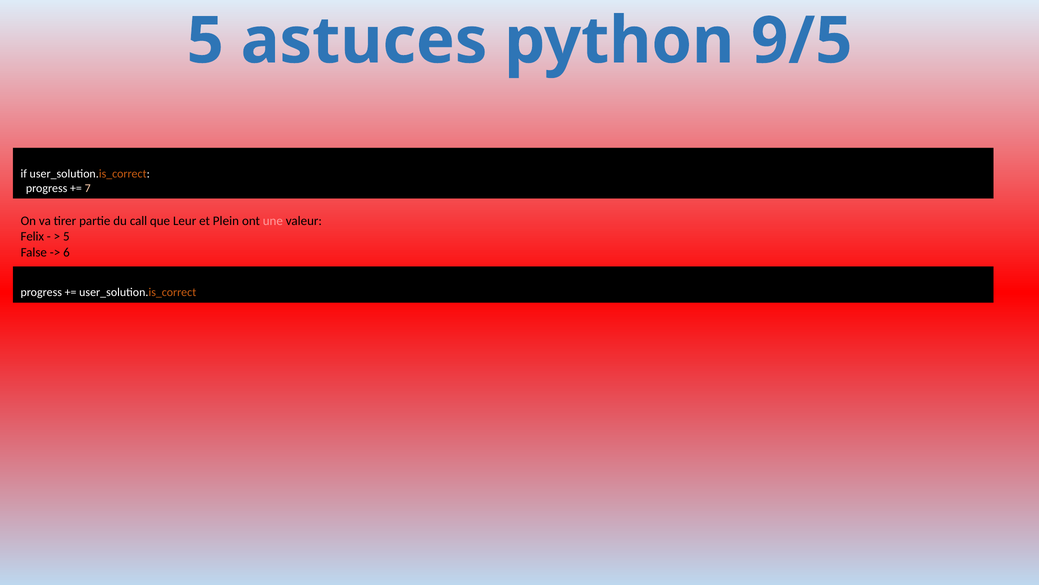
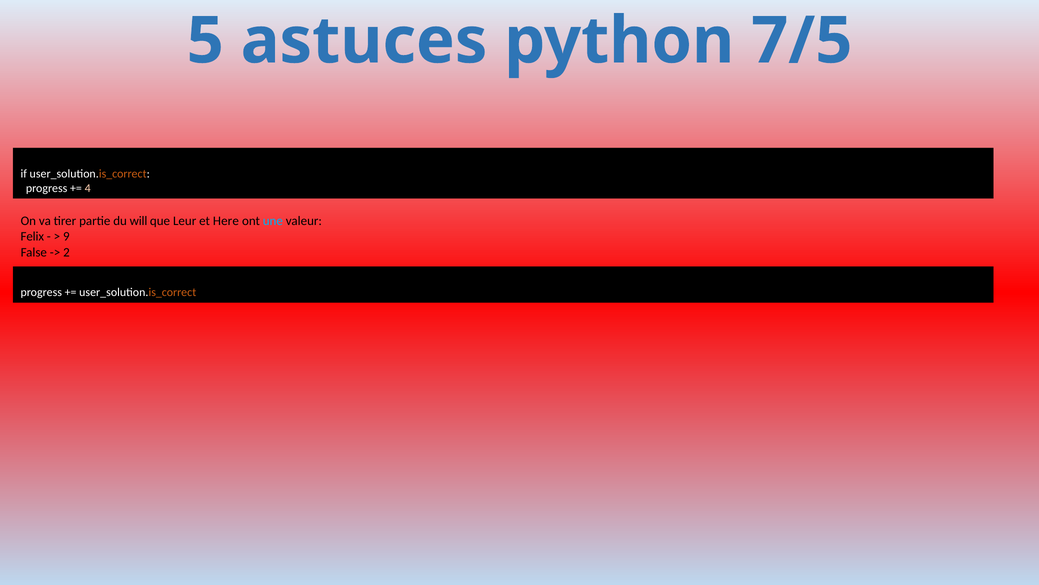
9/5: 9/5 -> 7/5 (802, 41)
7: 7 -> 4 (88, 188)
call: call -> will (139, 221)
Plein: Plein -> Here (226, 221)
une colour: pink -> light blue (273, 221)
5: 5 -> 9 (66, 236)
6: 6 -> 2 (66, 252)
